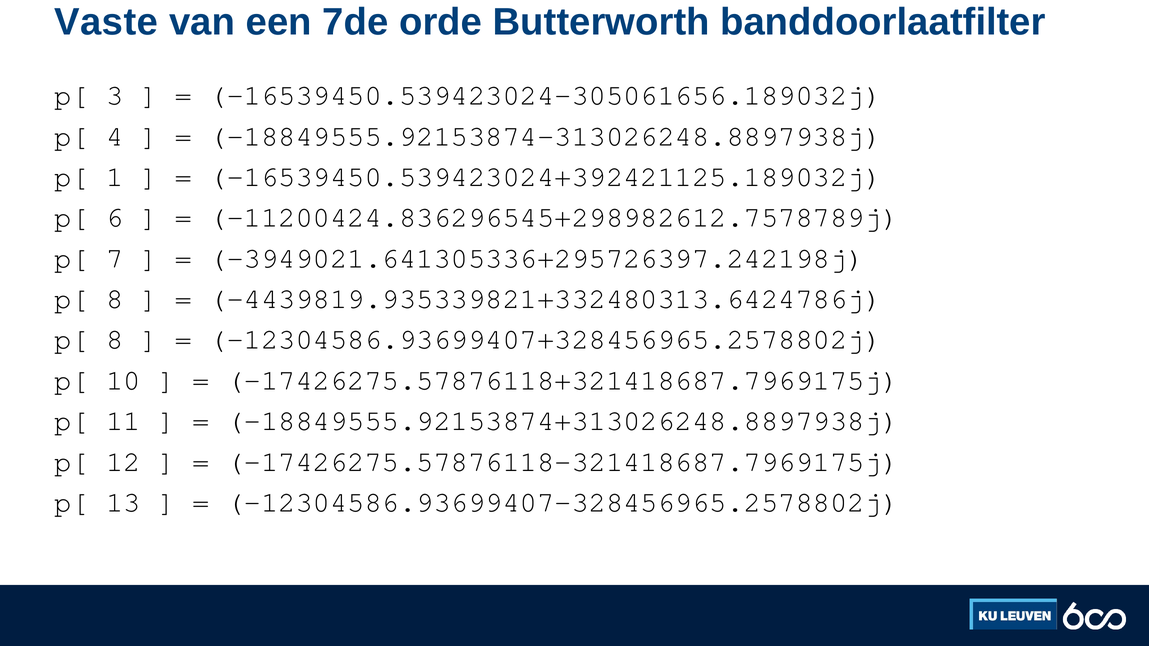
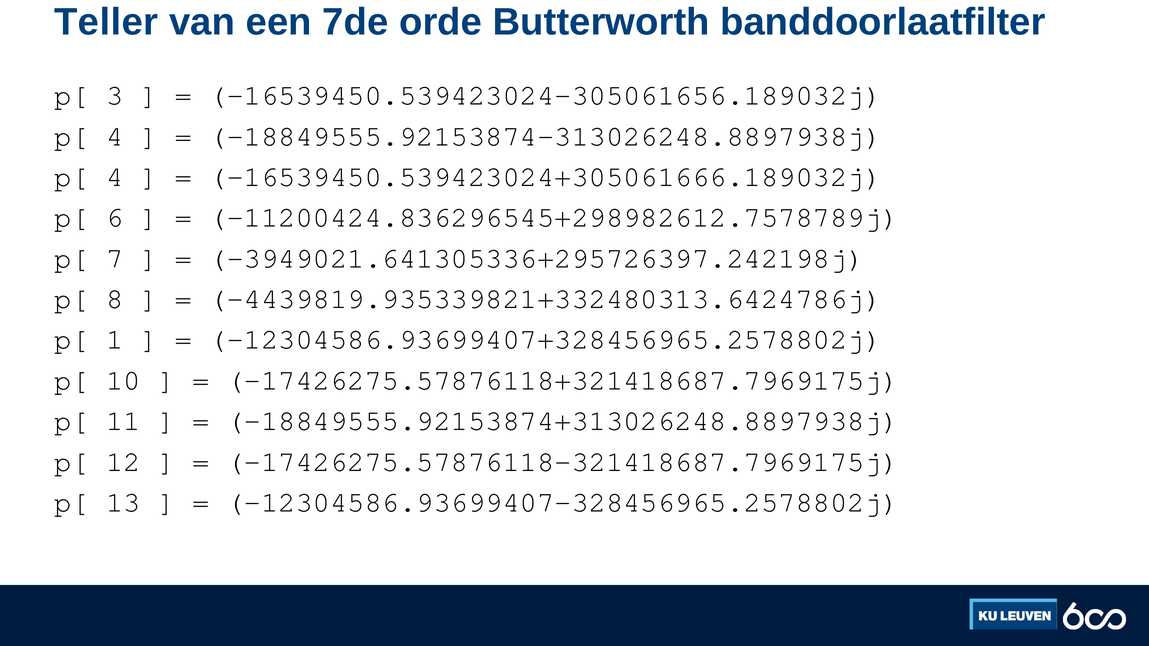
Vaste: Vaste -> Teller (106, 22)
1: 1 -> 4 (115, 177)
-16539450.539423024+392421125.189032j: -16539450.539423024+392421125.189032j -> -16539450.539423024+305061666.189032j (546, 177)
8: 8 -> 1 (115, 340)
